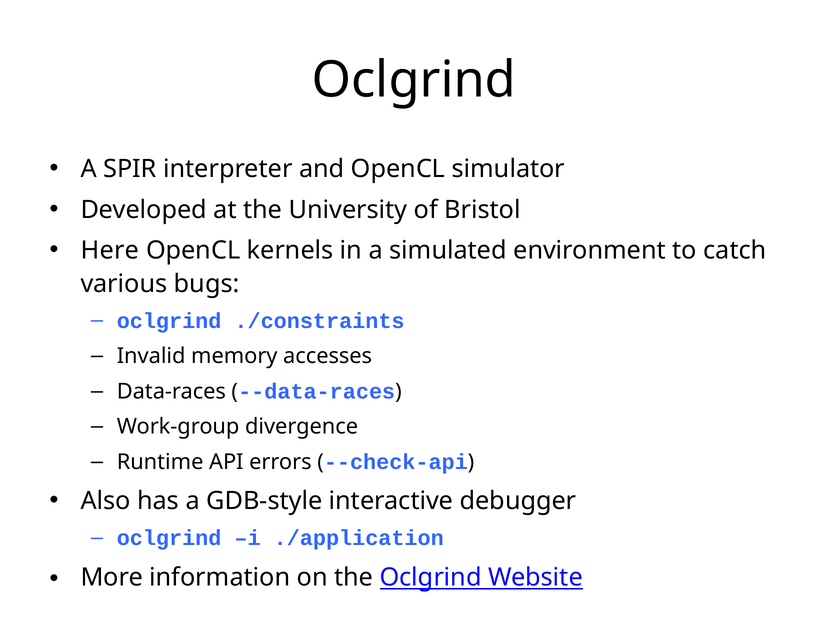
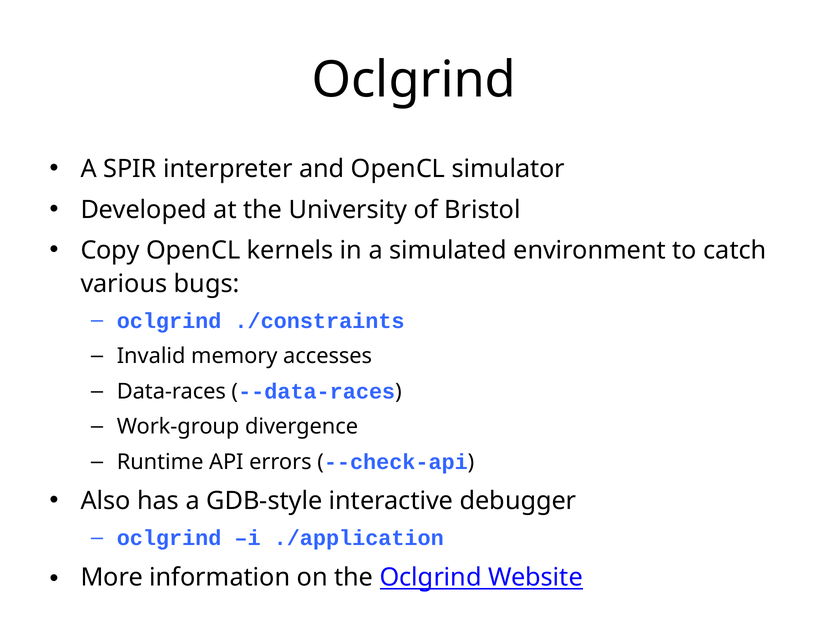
Here: Here -> Copy (110, 250)
